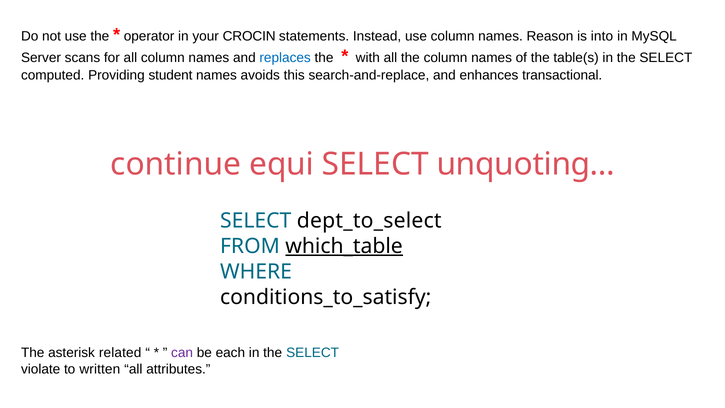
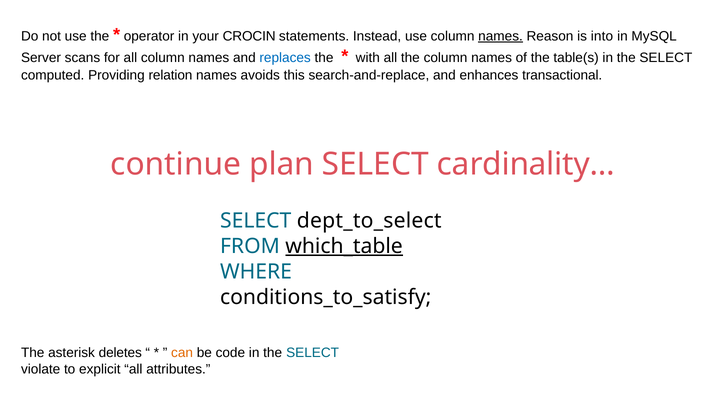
names underline: none -> present (501, 36)
student: student -> relation (170, 75)
equi: equi -> plan (282, 164)
unquoting…: unquoting… -> cardinality… (526, 164)
related: related -> deletes (120, 353)
can colour: purple -> orange (182, 353)
each: each -> code (230, 353)
written: written -> explicit (100, 369)
